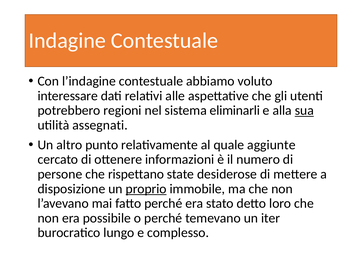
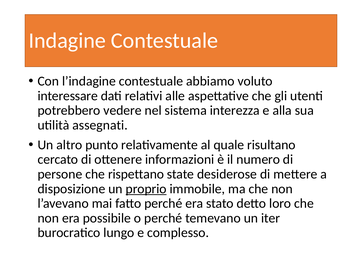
regioni: regioni -> vedere (123, 111)
eliminarli: eliminarli -> interezza (235, 111)
sua underline: present -> none (304, 111)
aggiunte: aggiunte -> risultano (271, 145)
